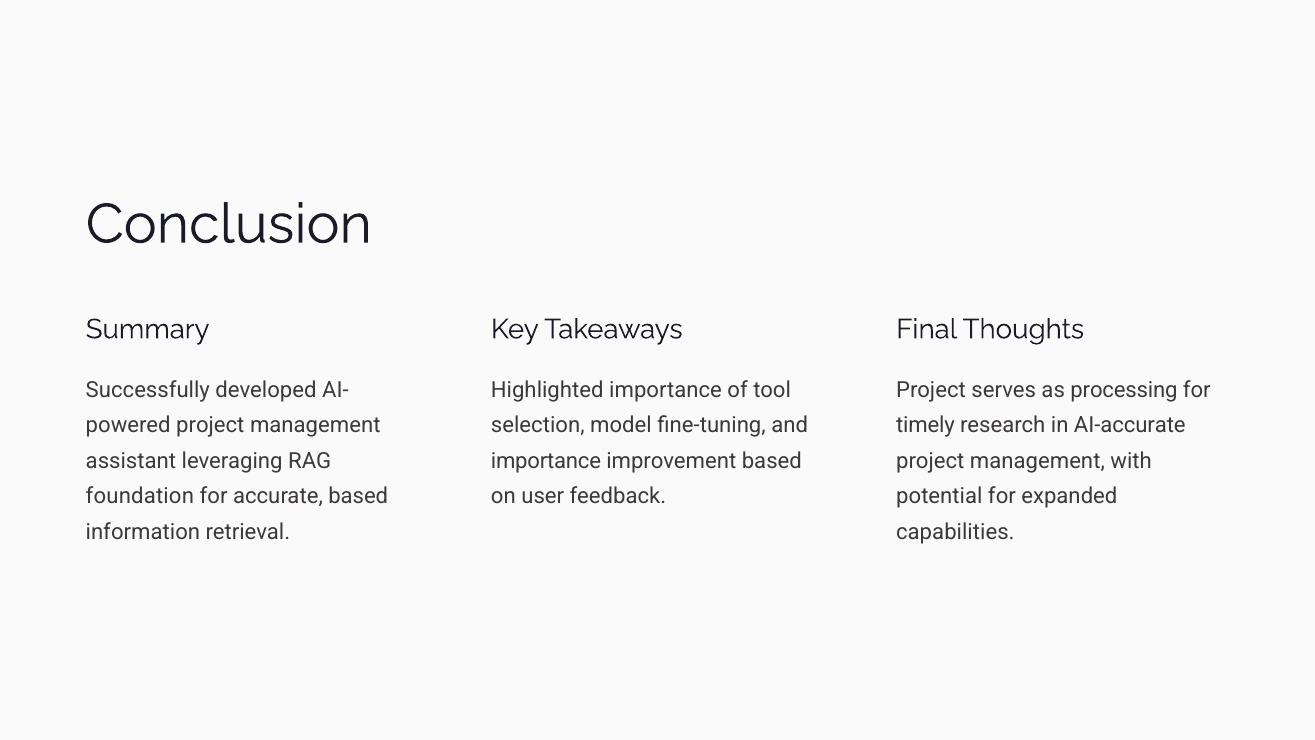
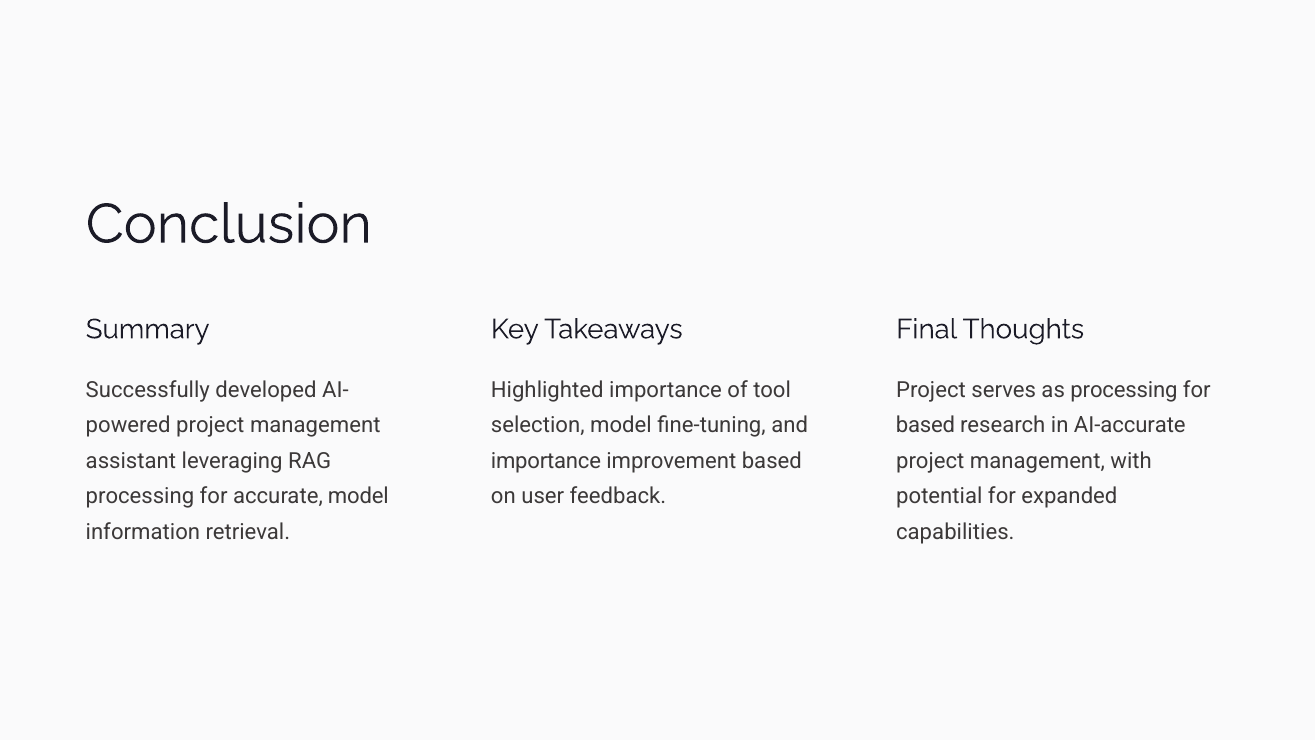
timely: timely -> based (926, 425)
foundation: foundation -> processing (140, 496)
accurate based: based -> model (358, 496)
